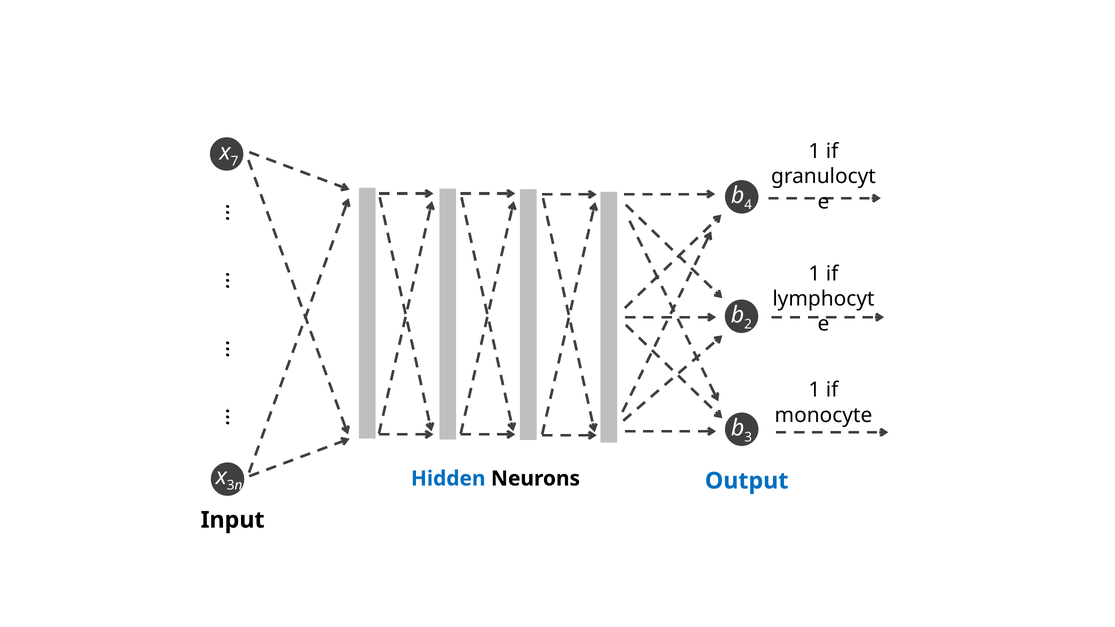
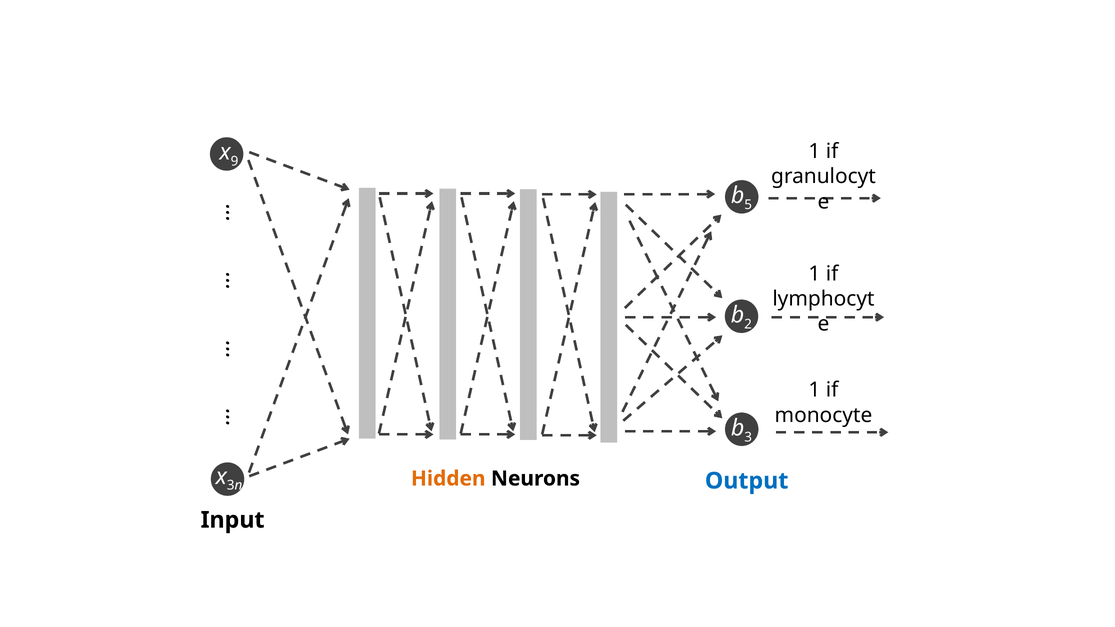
7: 7 -> 9 (234, 161)
4: 4 -> 5 (748, 205)
Hidden colour: blue -> orange (448, 479)
